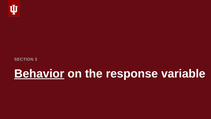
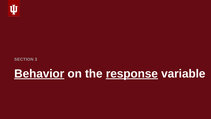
response underline: none -> present (132, 73)
